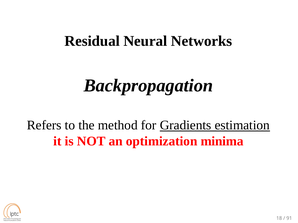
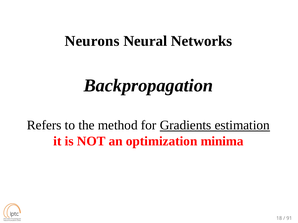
Residual: Residual -> Neurons (92, 41)
